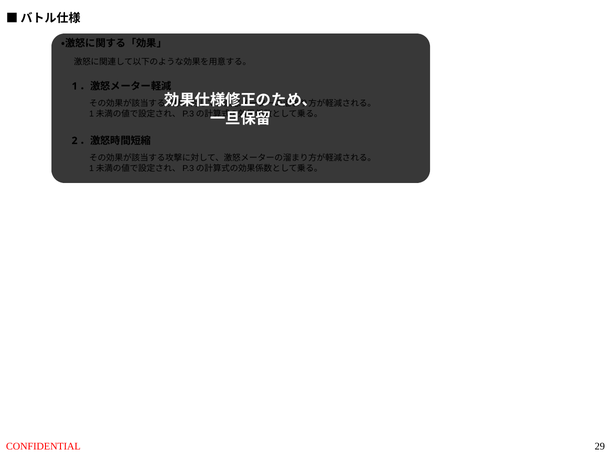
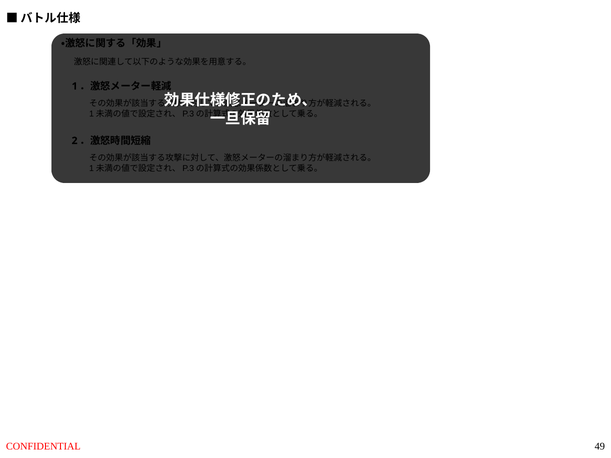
29: 29 -> 49 (600, 447)
